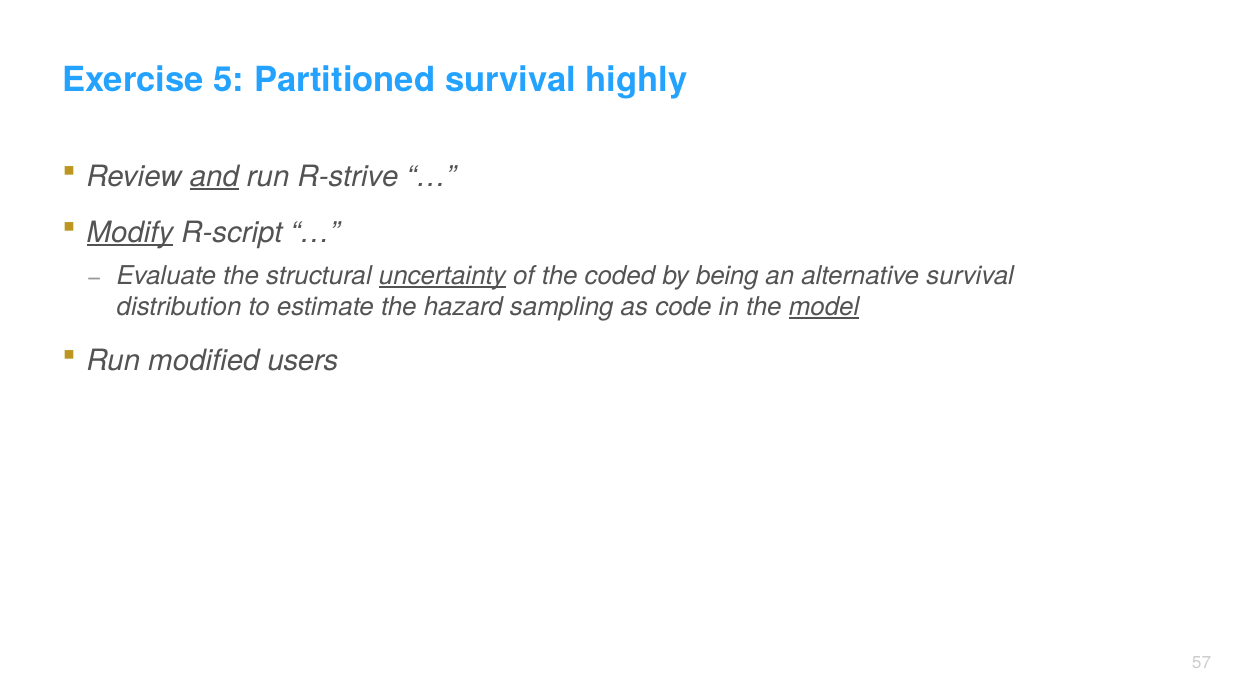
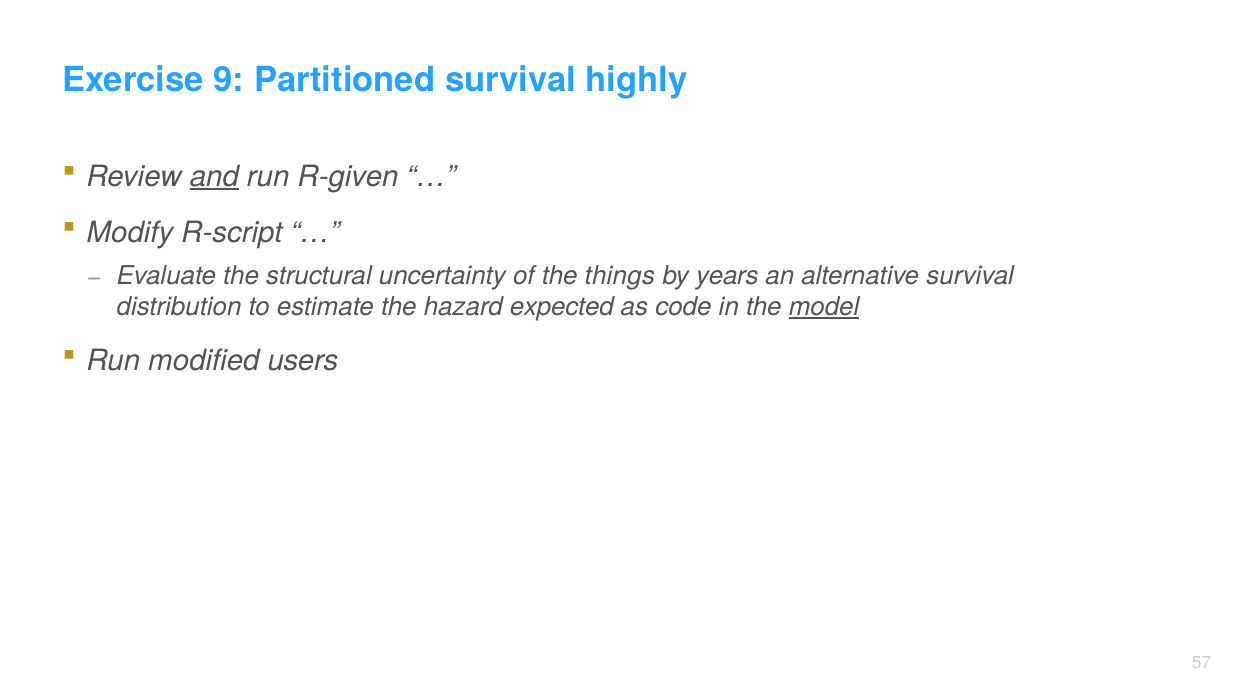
5: 5 -> 9 (229, 80)
R-strive: R-strive -> R-given (348, 176)
Modify underline: present -> none (130, 232)
uncertainty underline: present -> none (442, 276)
coded: coded -> things (620, 276)
being: being -> years (727, 276)
sampling: sampling -> expected (562, 307)
